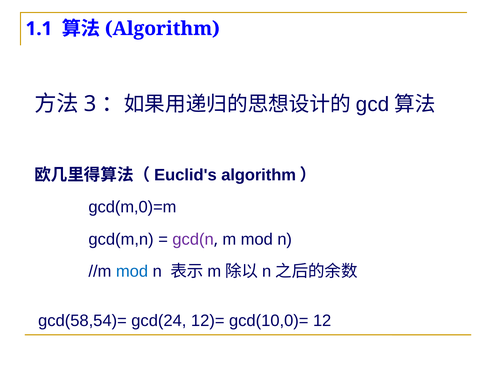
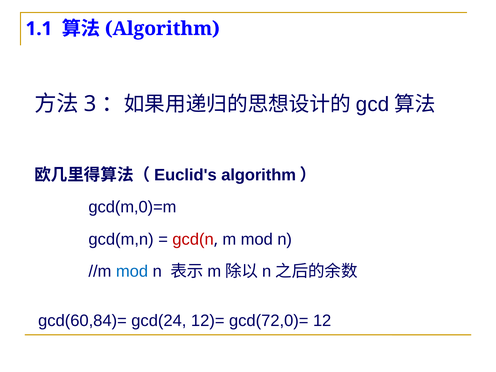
gcd(n colour: purple -> red (193, 239)
gcd(58,54)=: gcd(58,54)= -> gcd(60,84)= (82, 321)
gcd(10,0)=: gcd(10,0)= -> gcd(72,0)= (269, 321)
